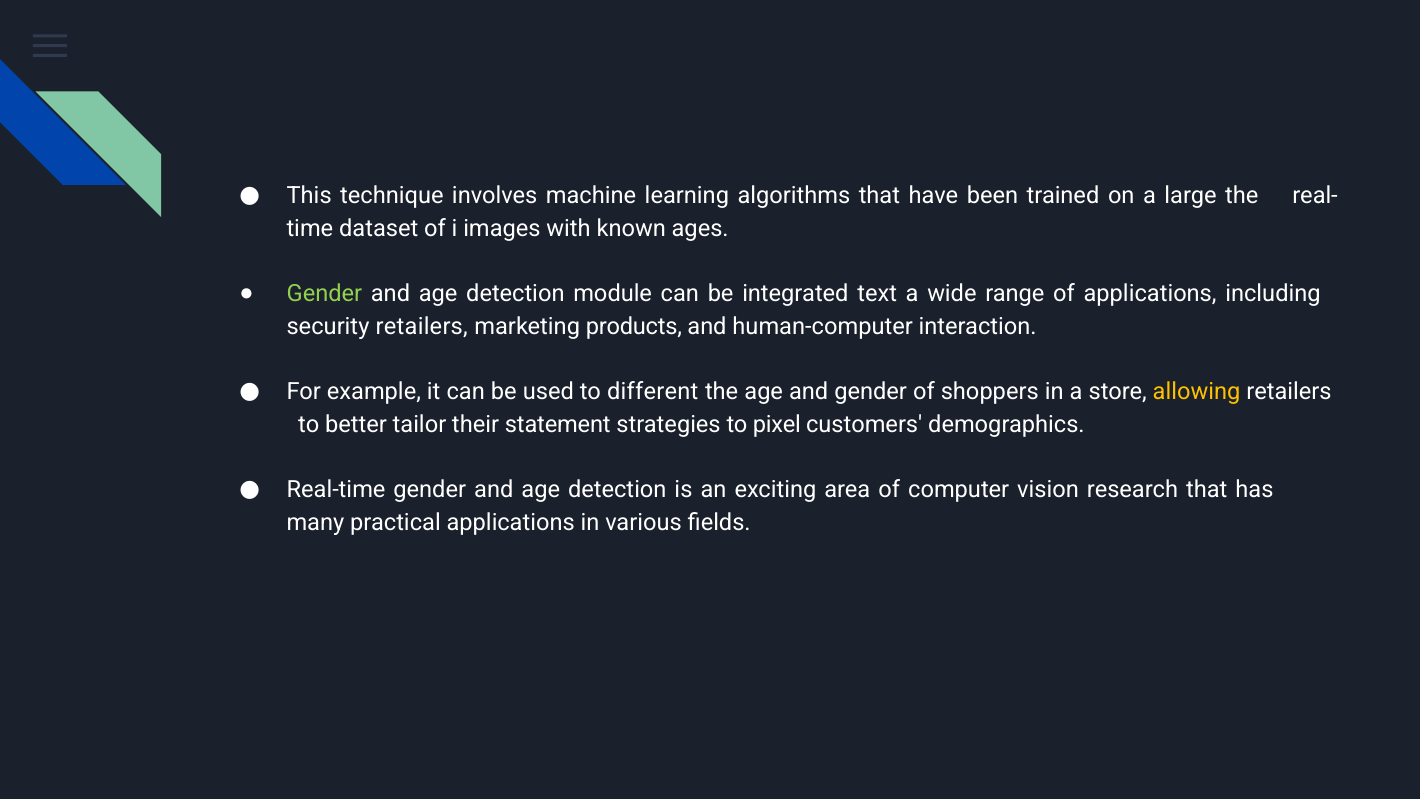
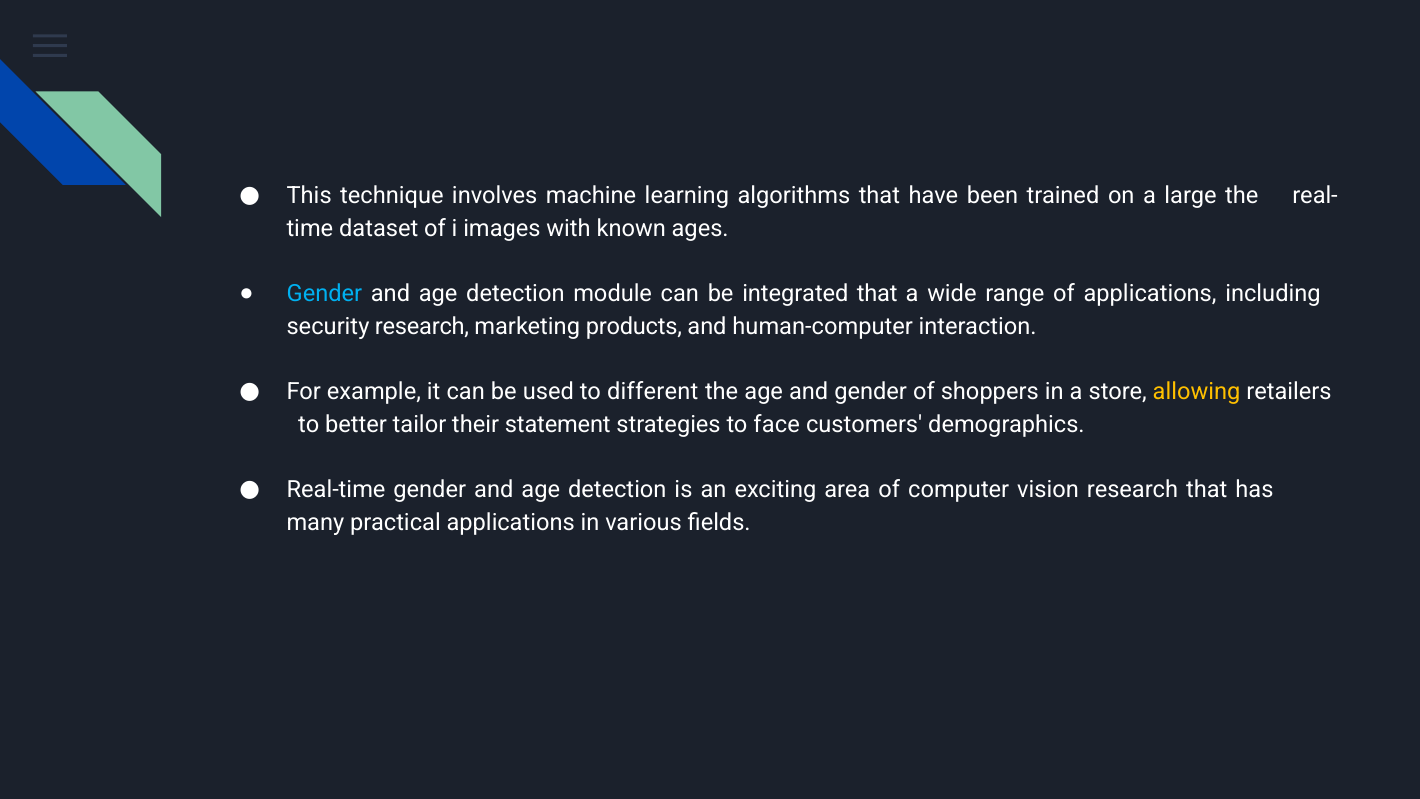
Gender colour: light green -> light blue (324, 294)
integrated text: text -> that (877, 294)
security retailers: retailers -> research (422, 327)
pixel: pixel -> face (777, 425)
